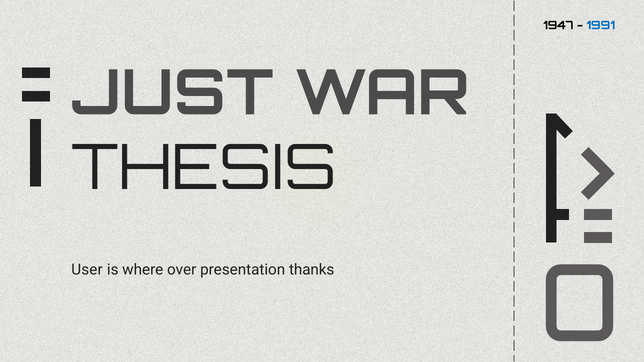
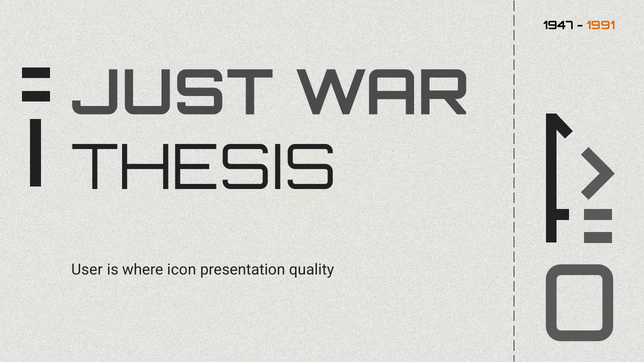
1991 colour: blue -> orange (601, 25)
over: over -> icon (182, 270)
thanks: thanks -> quality (312, 270)
